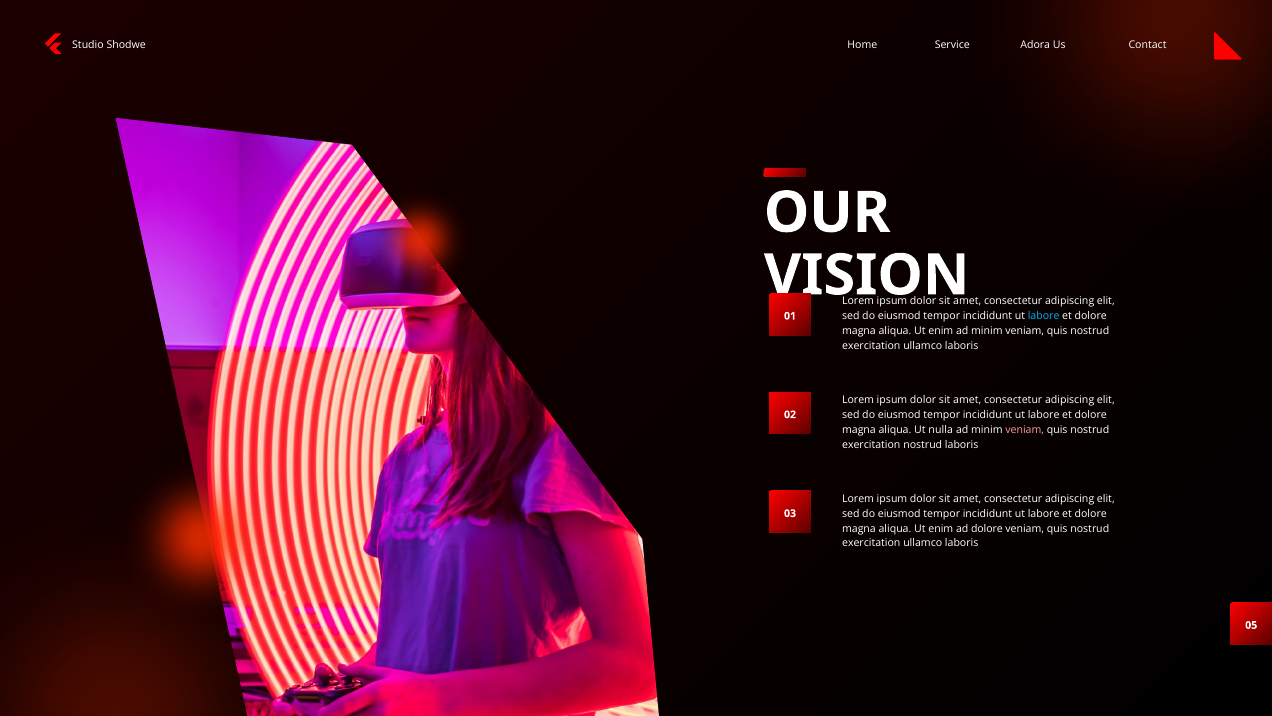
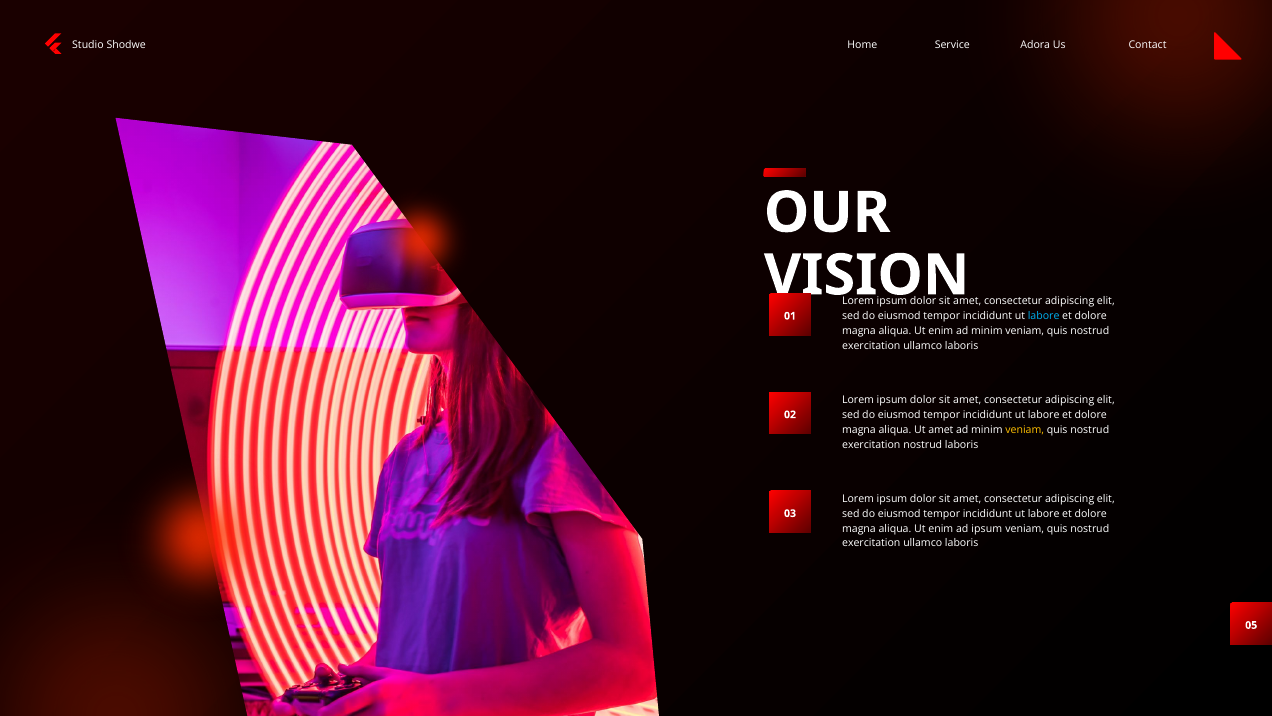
Ut nulla: nulla -> amet (941, 429)
veniam colour: pink -> yellow (1025, 429)
ad dolore: dolore -> ipsum (987, 528)
